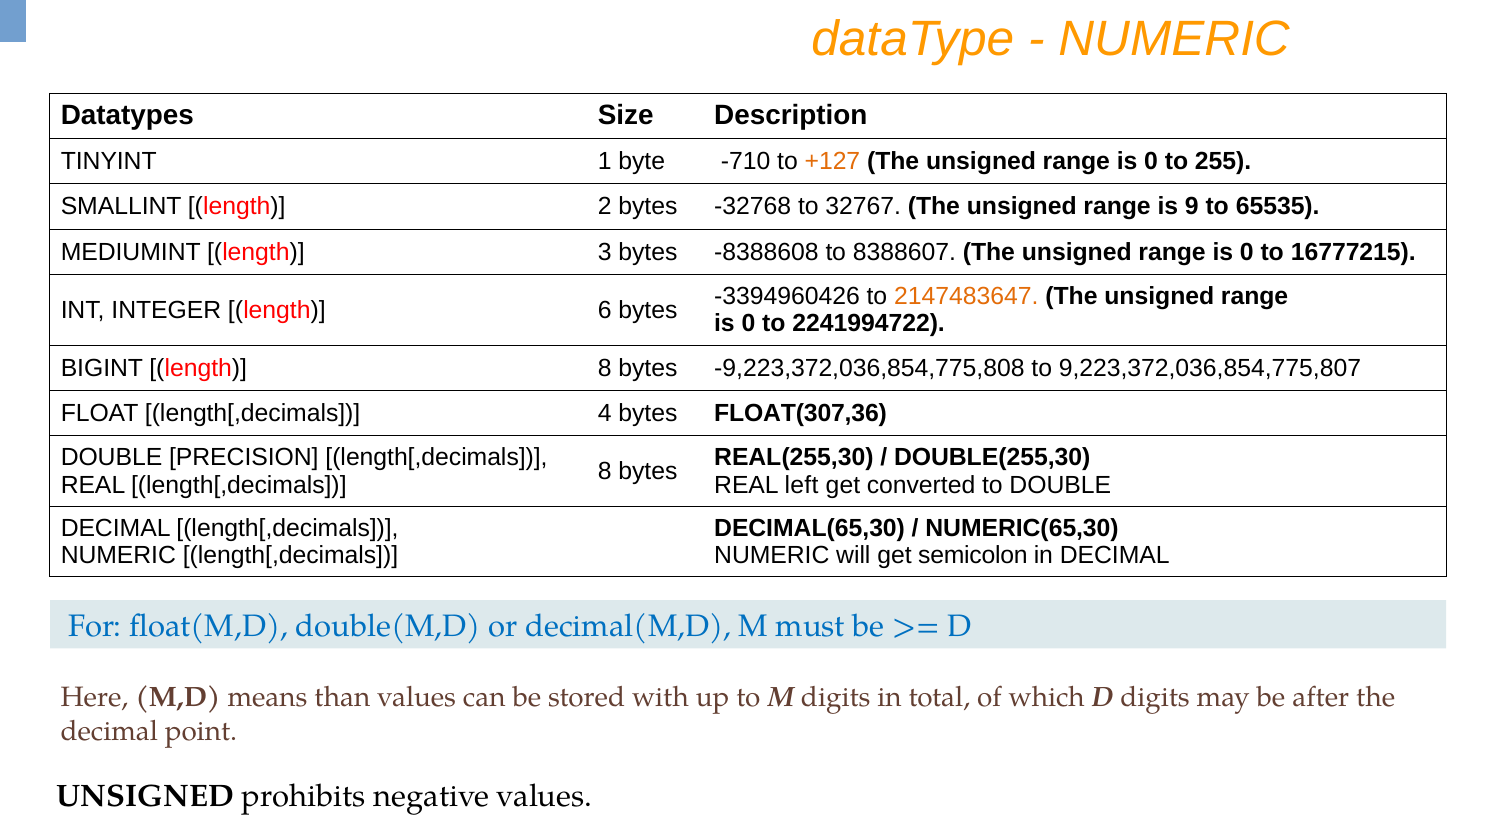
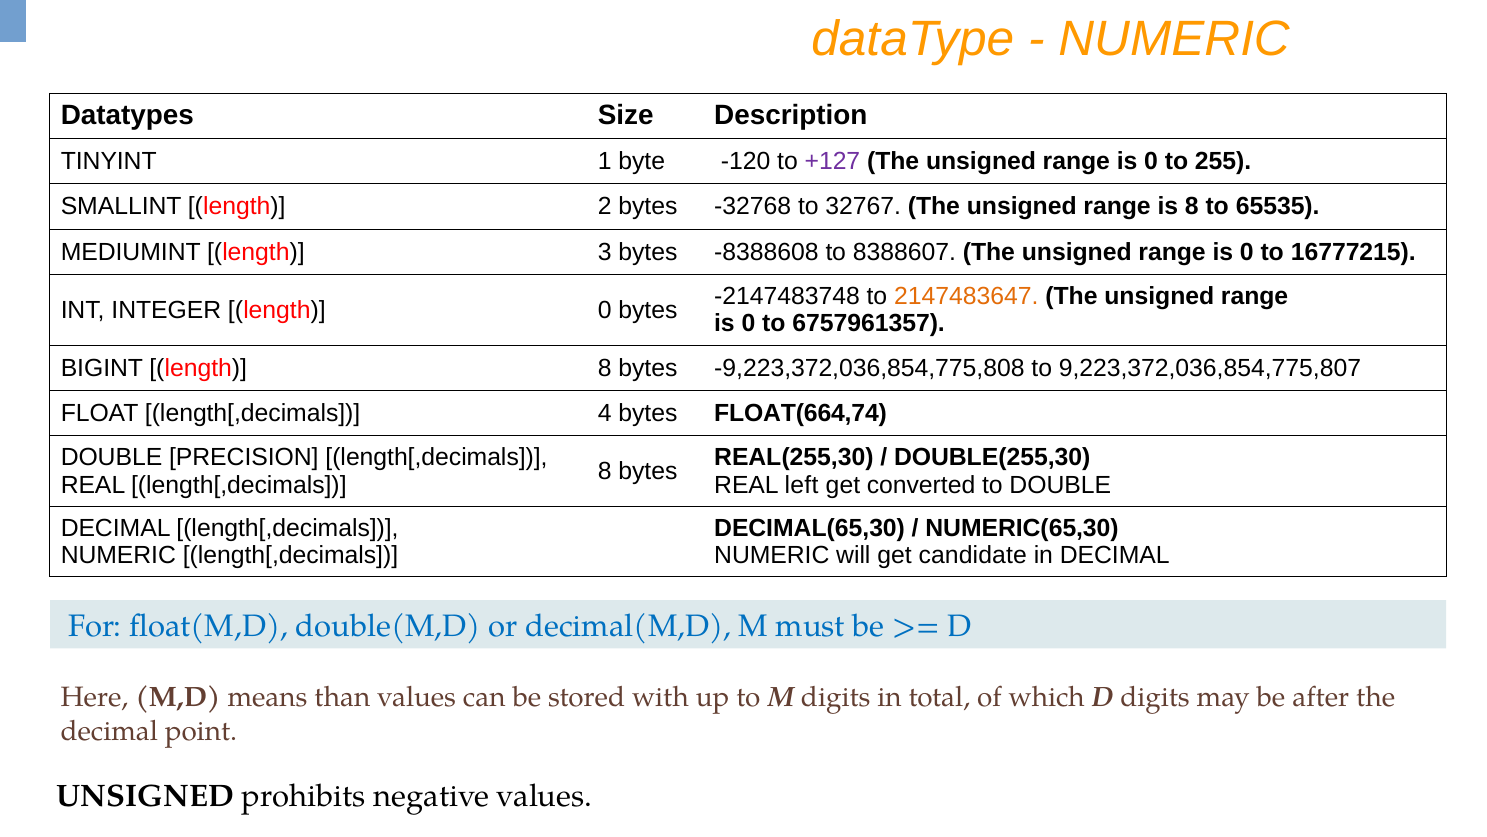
-710: -710 -> -120 (746, 161)
+127 colour: orange -> purple (832, 161)
is 9: 9 -> 8 (1192, 207)
-3394960426: -3394960426 -> -2147483748 (787, 296)
length 6: 6 -> 0 (605, 310)
2241994722: 2241994722 -> 6757961357 (869, 324)
FLOAT(307,36: FLOAT(307,36 -> FLOAT(664,74 (801, 413)
semicolon: semicolon -> candidate (973, 555)
